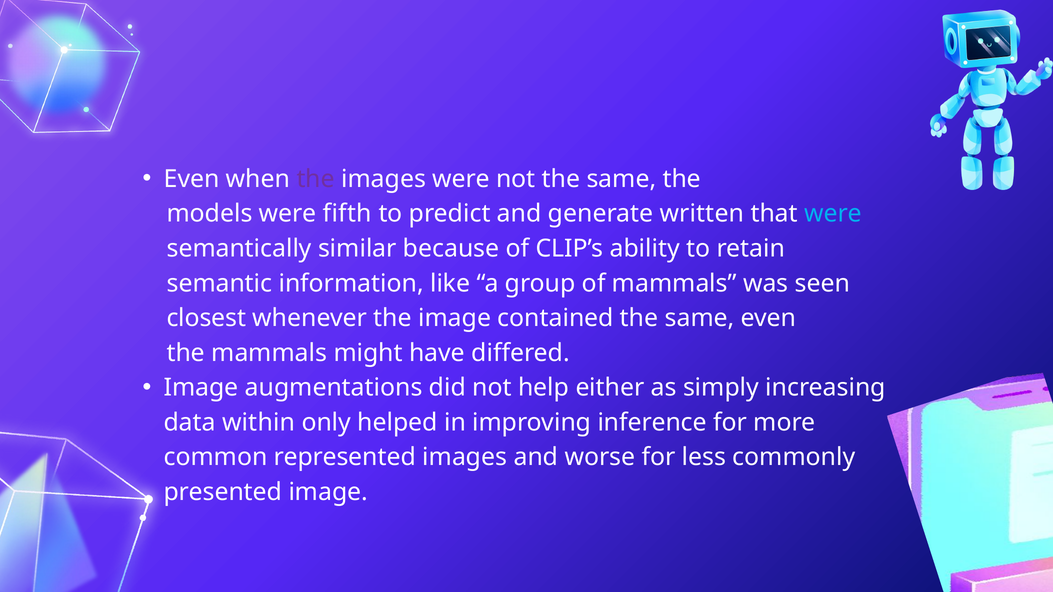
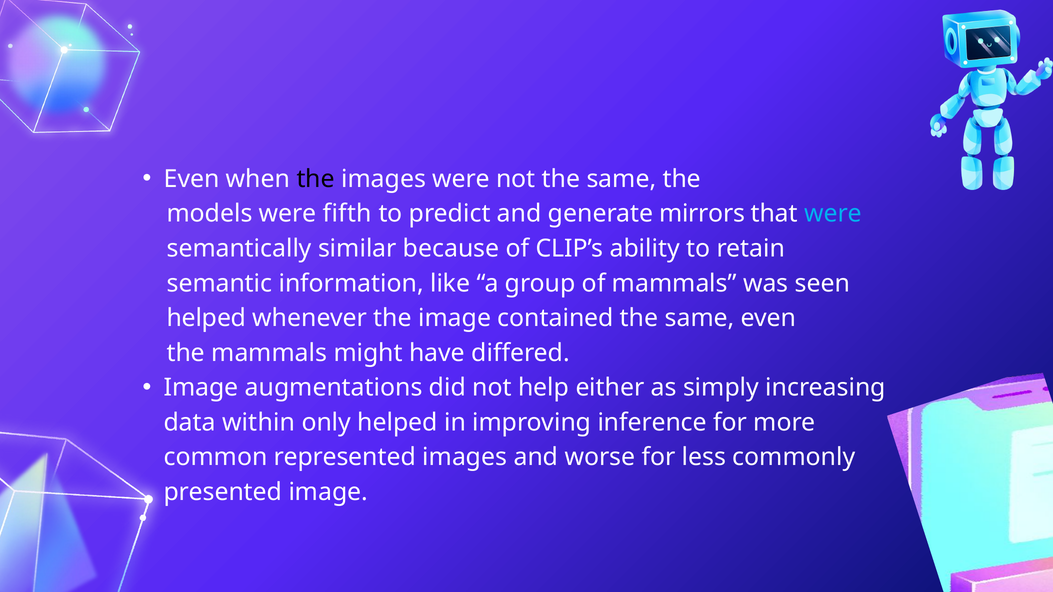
the colour: purple -> black (316, 179)
written: written -> mirrors (702, 214)
closest: closest -> helped (206, 318)
